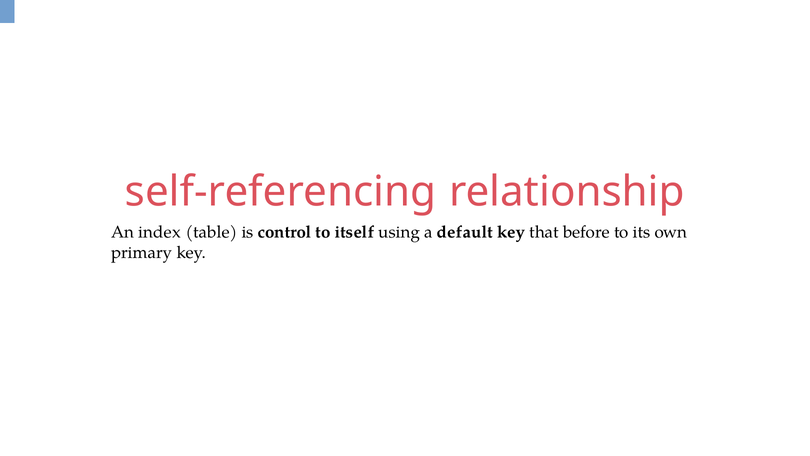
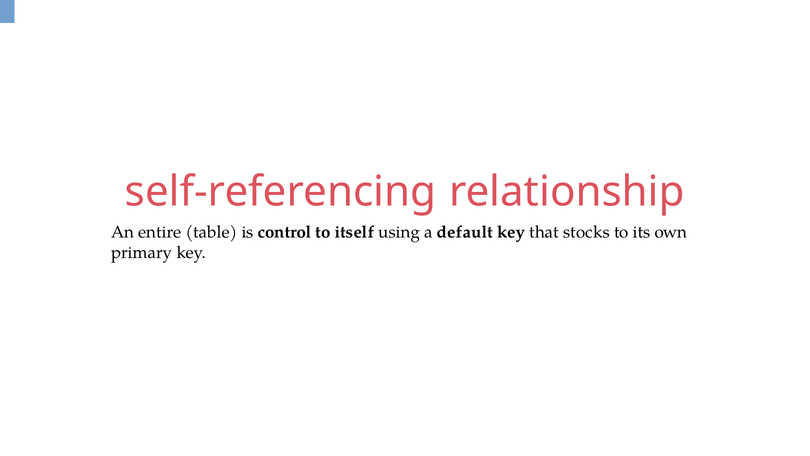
index: index -> entire (160, 232)
before: before -> stocks (586, 232)
